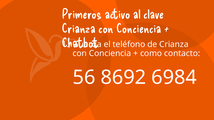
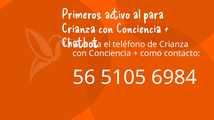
clave: clave -> para (154, 14)
8692: 8692 -> 5105 (123, 78)
